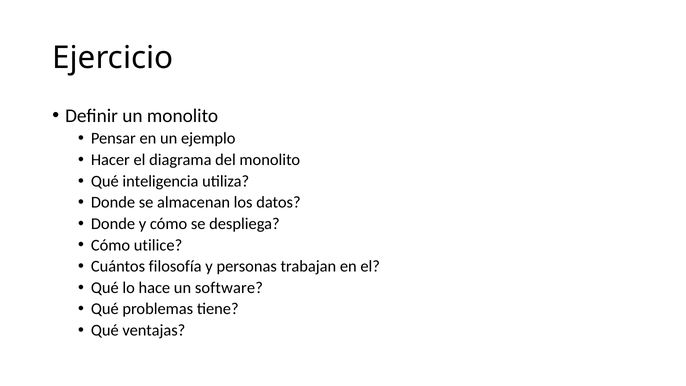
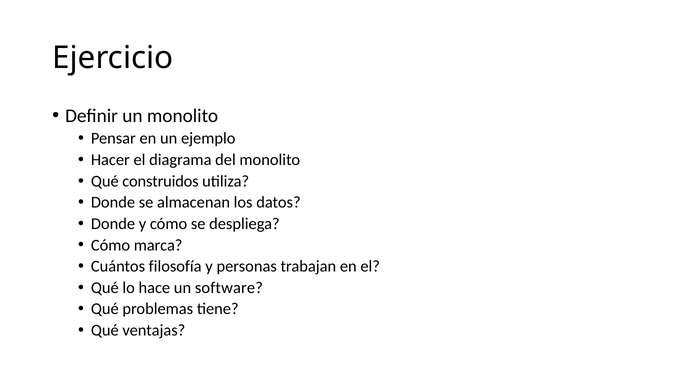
inteligencia: inteligencia -> construidos (160, 181)
utilice: utilice -> marca (158, 245)
